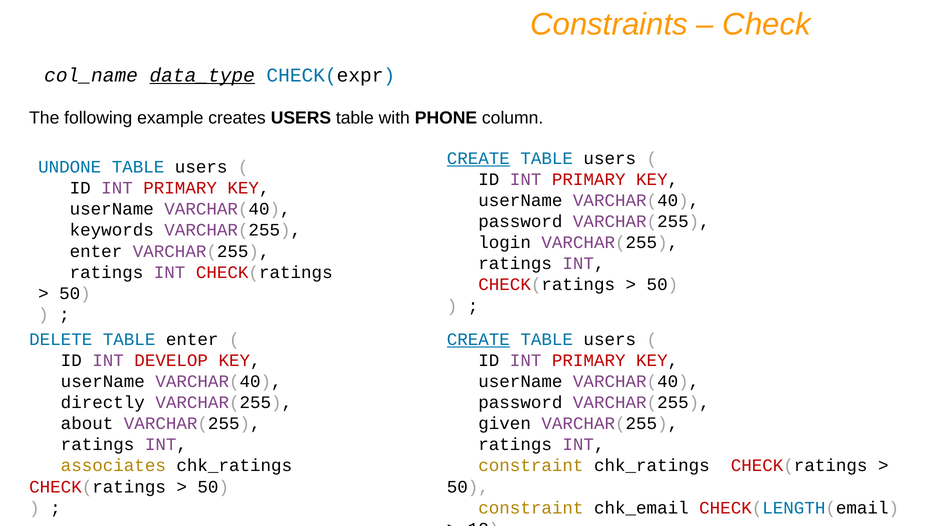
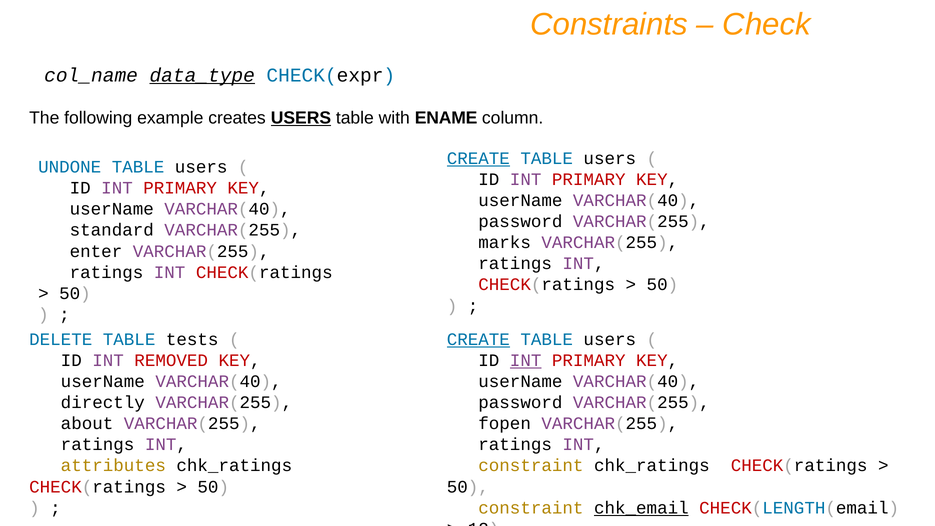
USERS underline: none -> present (301, 118)
PHONE: PHONE -> ENAME (446, 118)
keywords: keywords -> standard (112, 230)
login: login -> marks (505, 243)
TABLE enter: enter -> tests (192, 339)
DEVELOP: DEVELOP -> REMOVED (171, 360)
INT underline: none -> present (526, 360)
given: given -> fopen (505, 424)
associates: associates -> attributes (113, 466)
chk_email underline: none -> present (641, 508)
